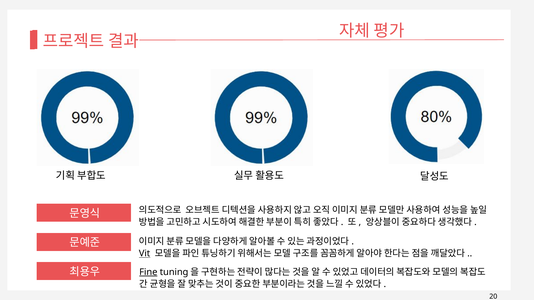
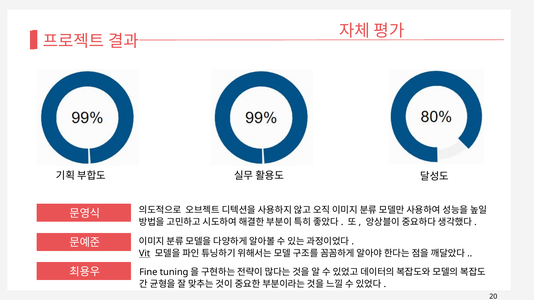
Fine underline: present -> none (148, 272)
